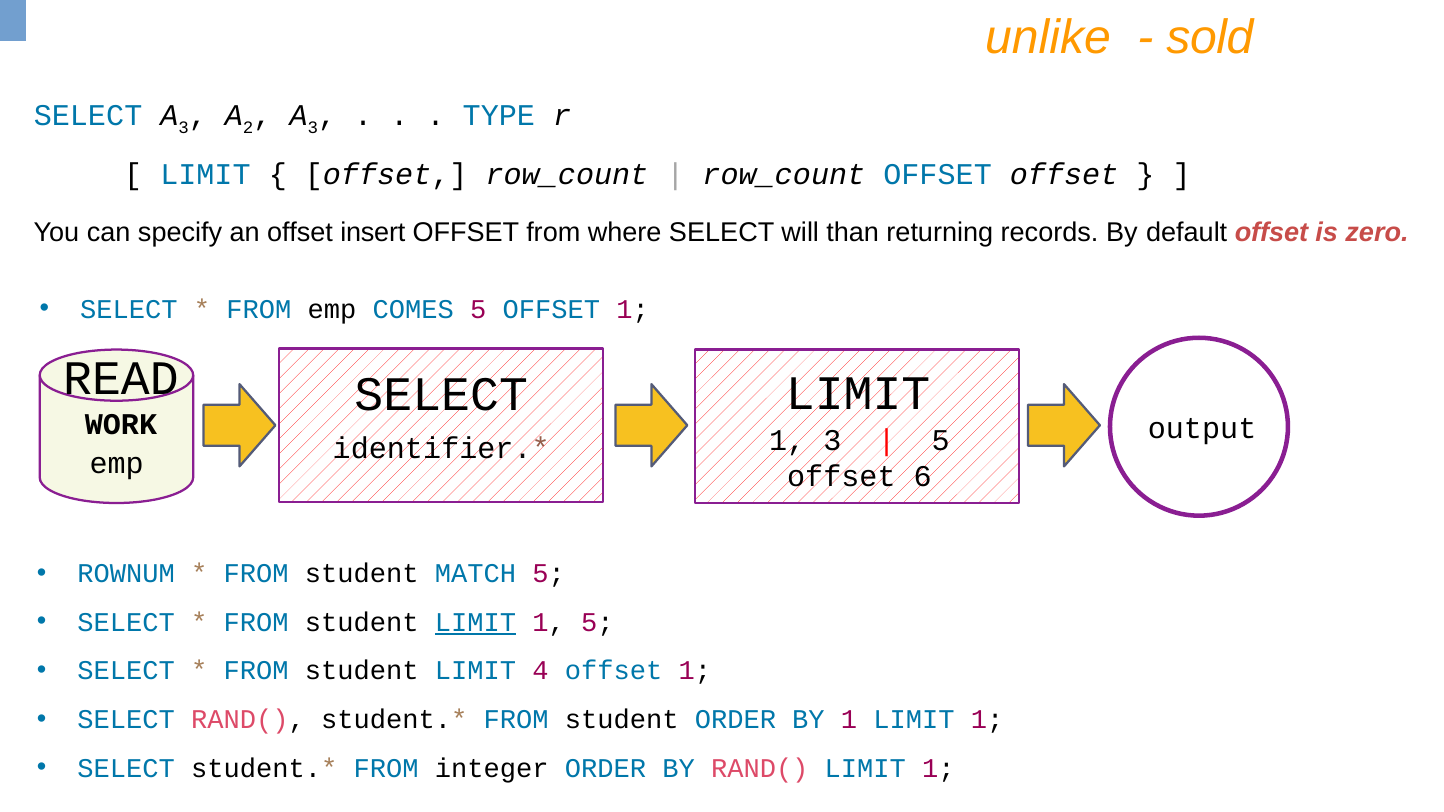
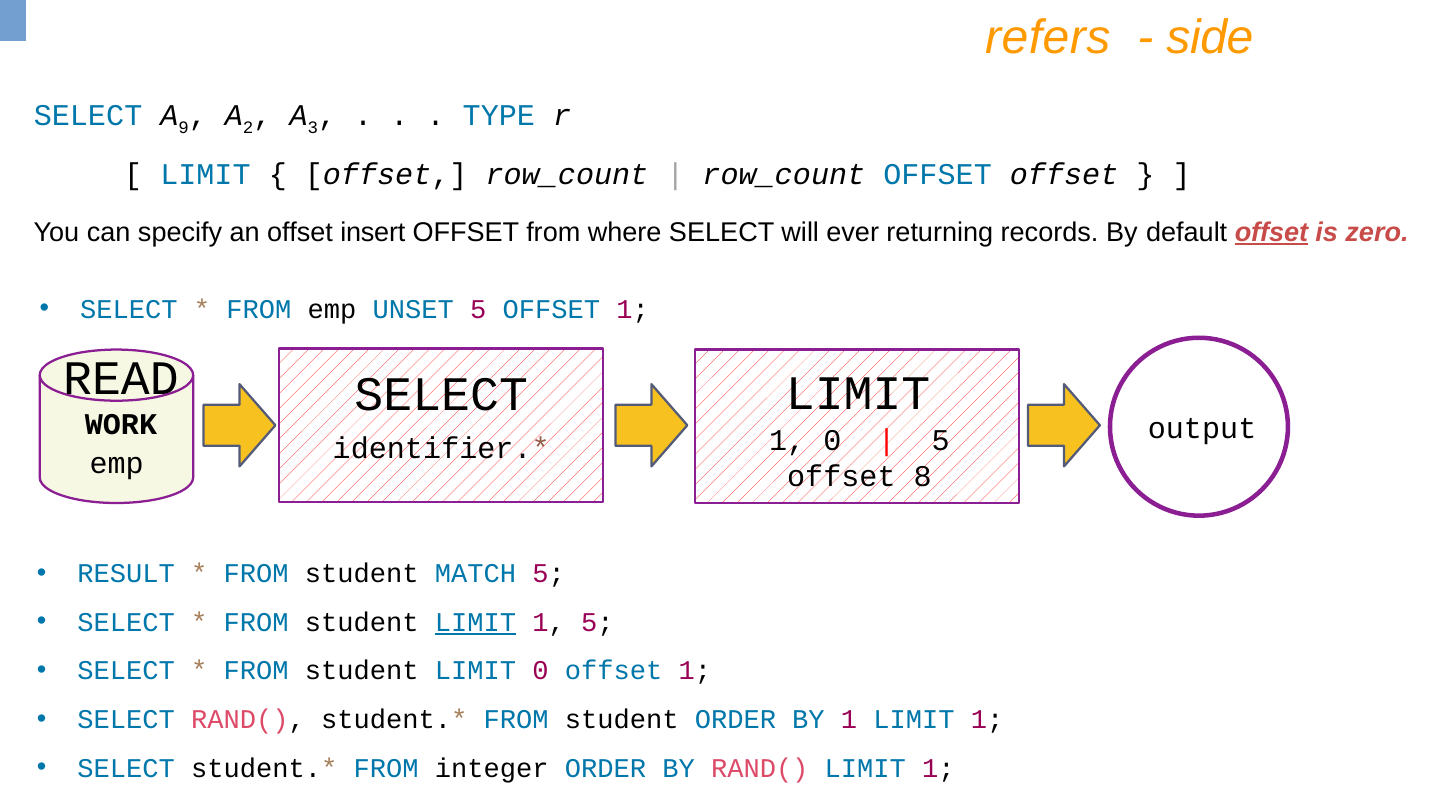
unlike: unlike -> refers (1048, 38)
sold: sold -> side (1210, 38)
3: 3 -> 9 (184, 127)
than: than -> ever (853, 232)
offset underline: none -> present (1271, 232)
COMES: COMES -> UNSET (413, 309)
1 3: 3 -> 0 (832, 440)
6: 6 -> 8 (923, 476)
ROWNUM: ROWNUM -> RESULT (126, 574)
LIMIT 4: 4 -> 0 (540, 671)
